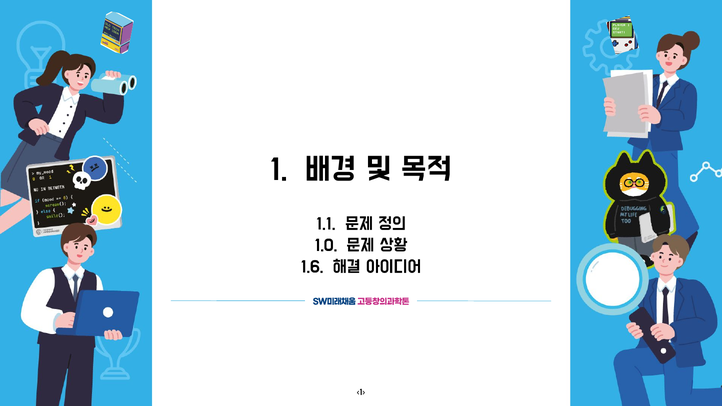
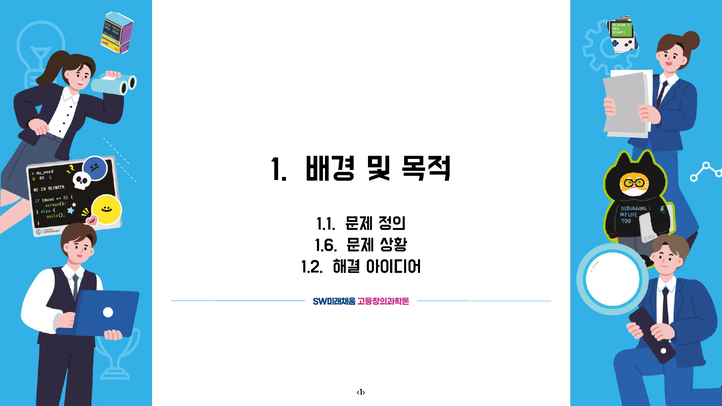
1.0: 1.0 -> 1.6 (326, 245)
1.6: 1.6 -> 1.2 (312, 267)
